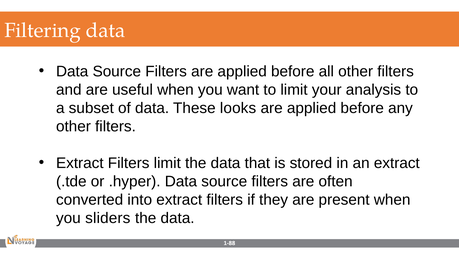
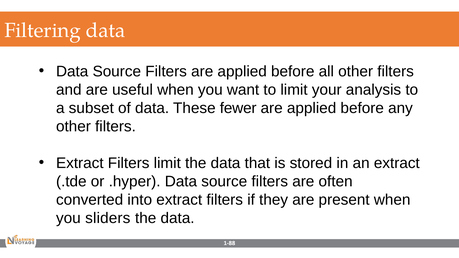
looks: looks -> fewer (238, 108)
